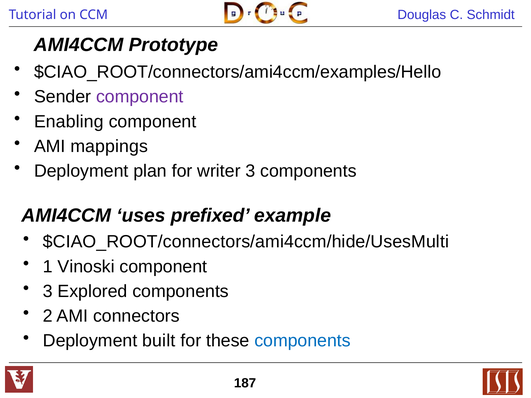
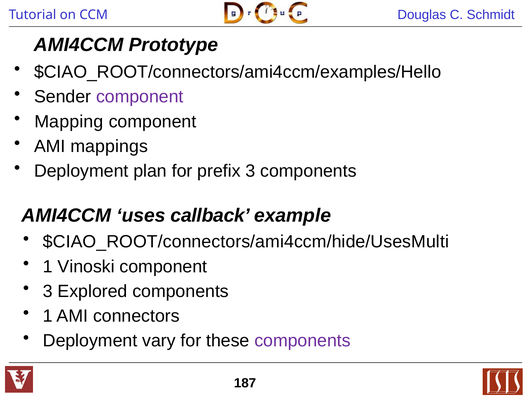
Enabling: Enabling -> Mapping (69, 122)
writer: writer -> prefix (219, 171)
prefixed: prefixed -> callback (210, 216)
2: 2 -> 1 (48, 316)
built: built -> vary (159, 341)
components colour: blue -> purple (303, 341)
